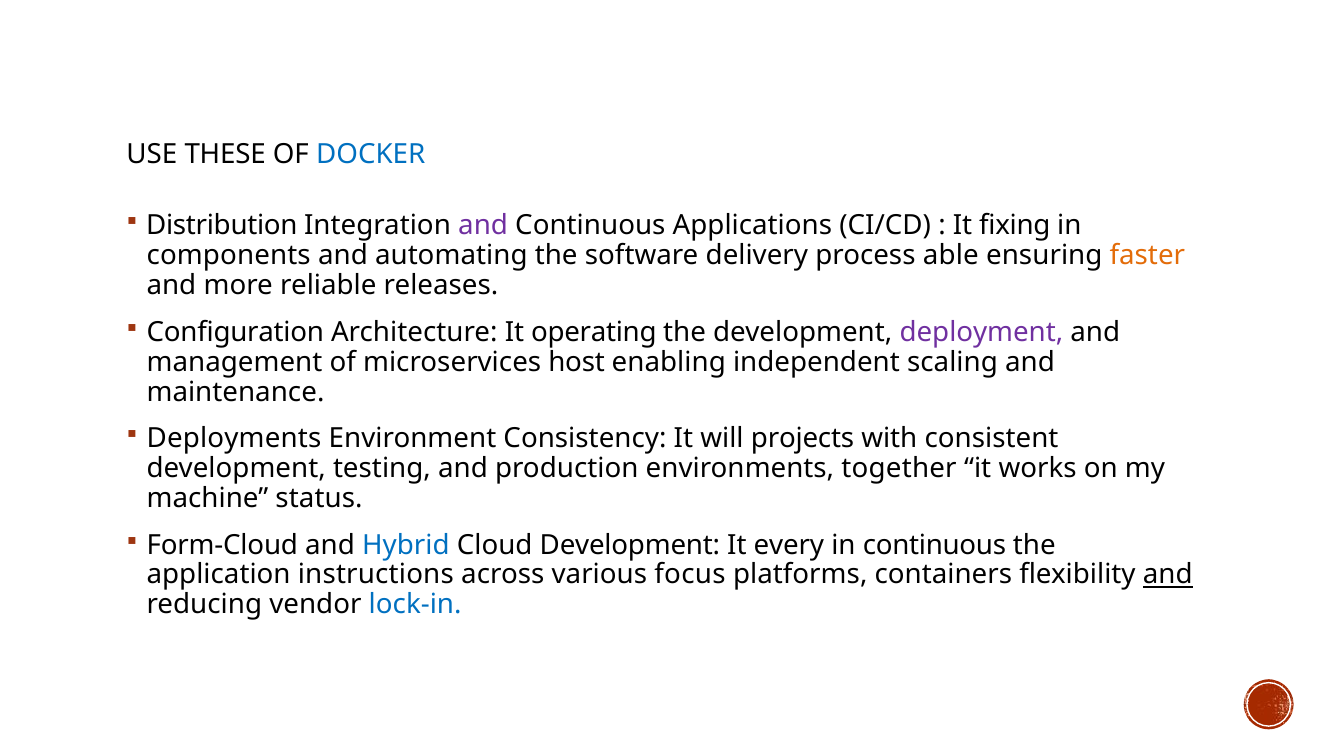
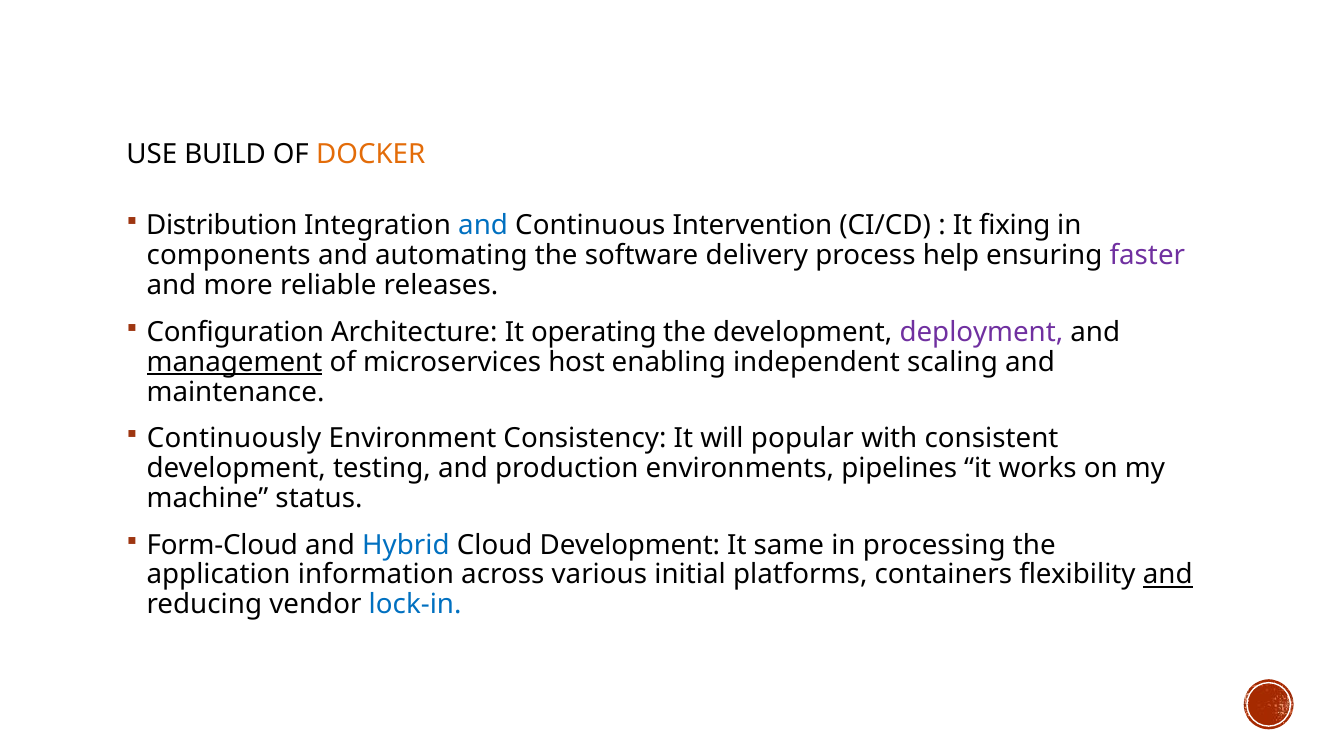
THESE: THESE -> BUILD (225, 155)
DOCKER colour: blue -> orange (371, 155)
and colour: purple -> blue (483, 226)
Applications: Applications -> Intervention (752, 226)
able: able -> help (951, 256)
faster colour: orange -> purple (1147, 256)
management underline: none -> present (235, 362)
Deployments: Deployments -> Continuously (234, 439)
projects: projects -> popular (802, 439)
together: together -> pipelines (899, 469)
every: every -> same (789, 545)
in continuous: continuous -> processing (934, 545)
instructions: instructions -> information (376, 575)
focus: focus -> initial (690, 575)
